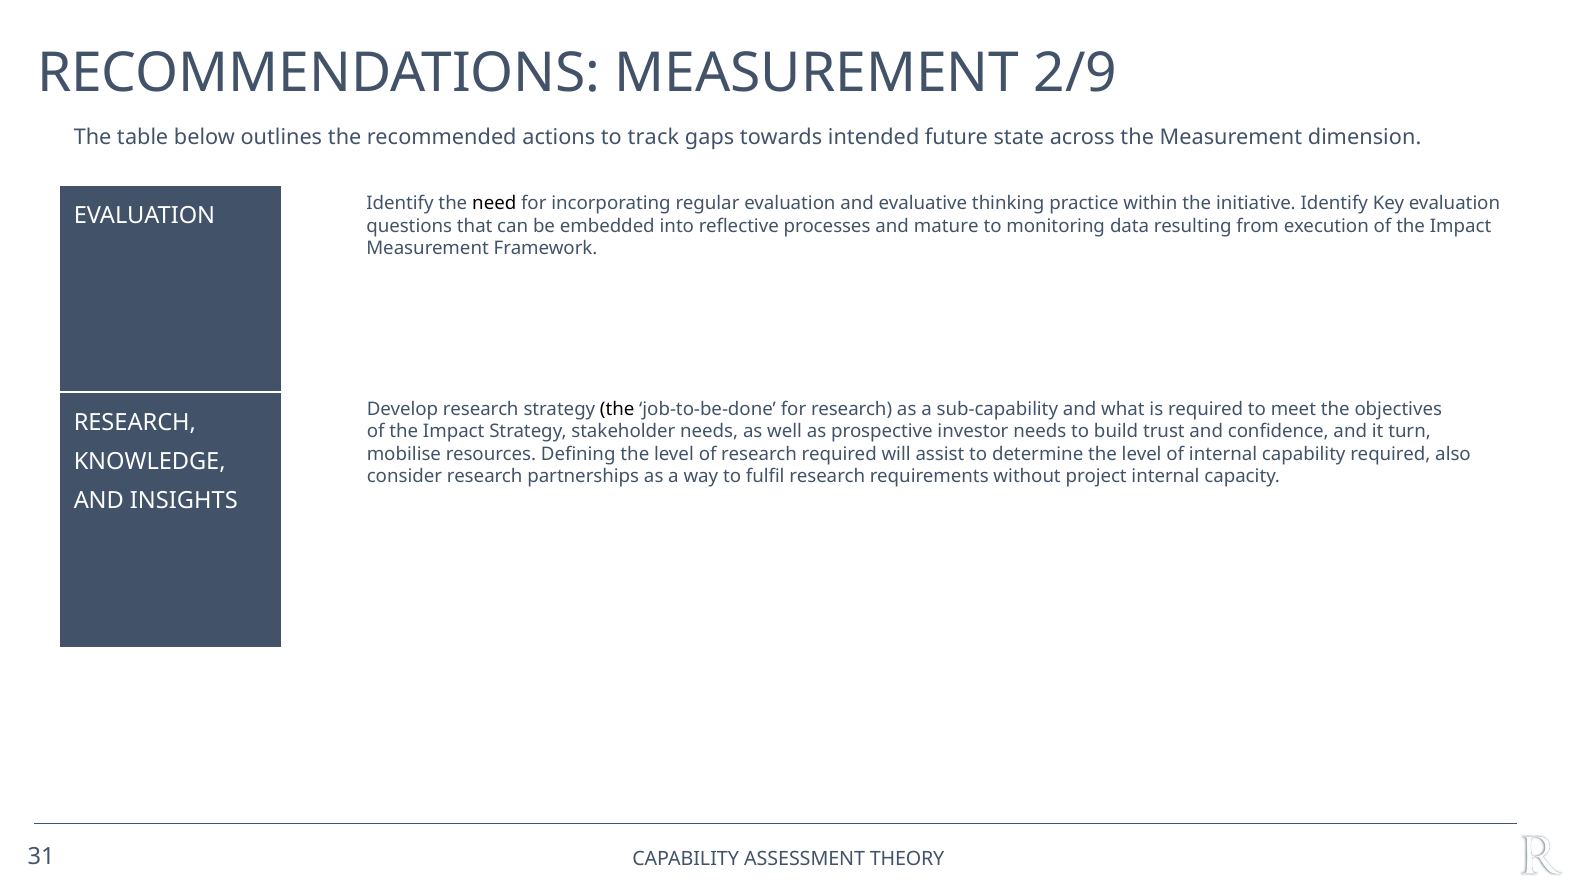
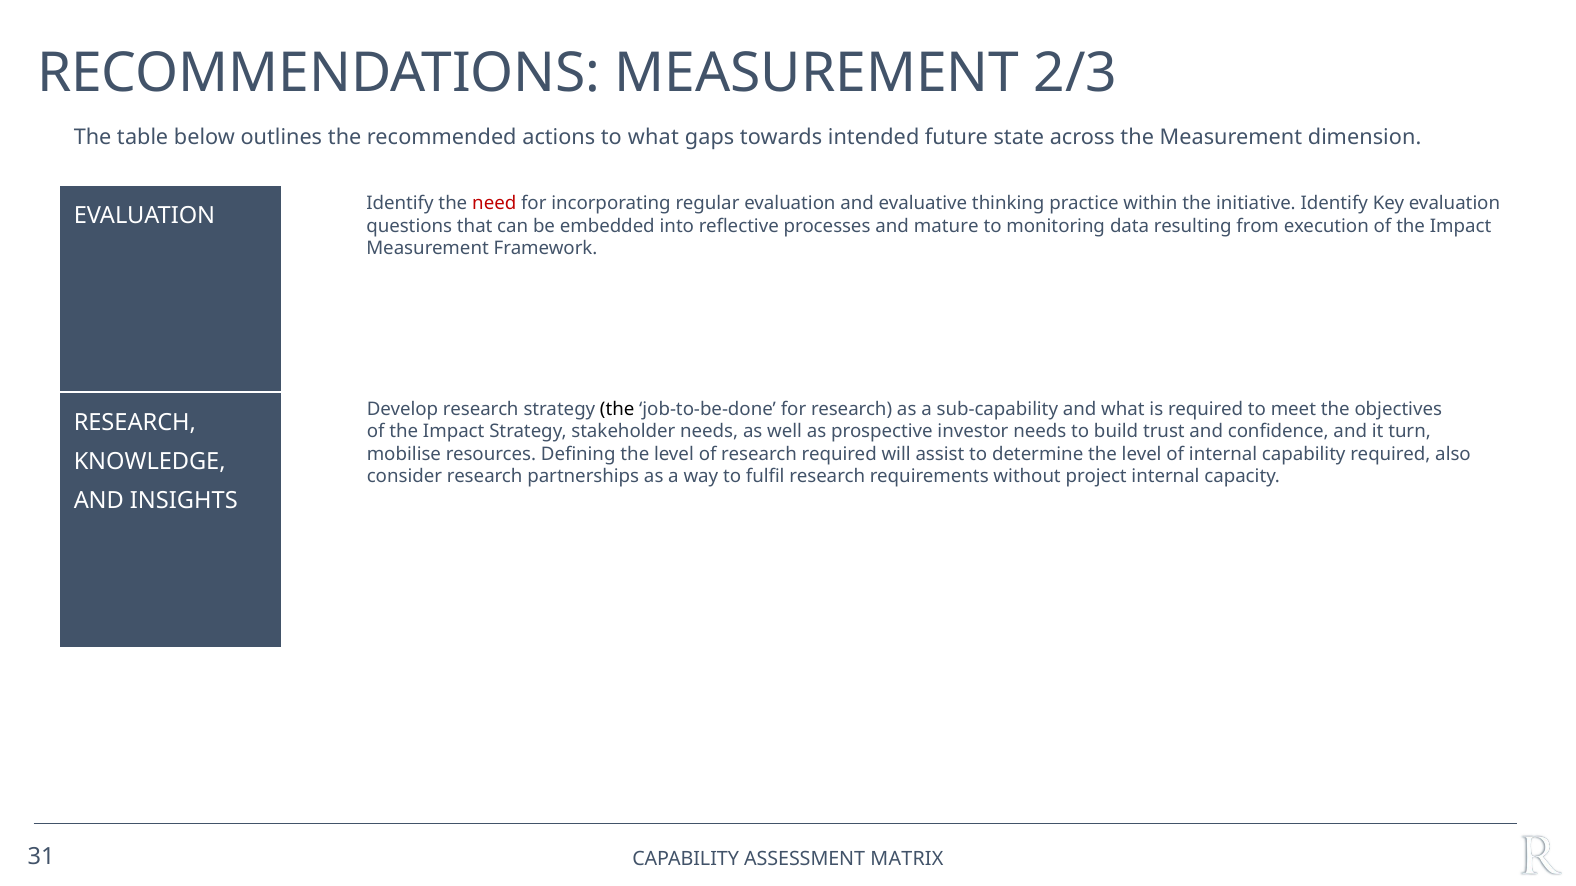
2/9: 2/9 -> 2/3 (1075, 73)
to track: track -> what (653, 137)
need colour: black -> red (494, 204)
THEORY: THEORY -> MATRIX (907, 859)
